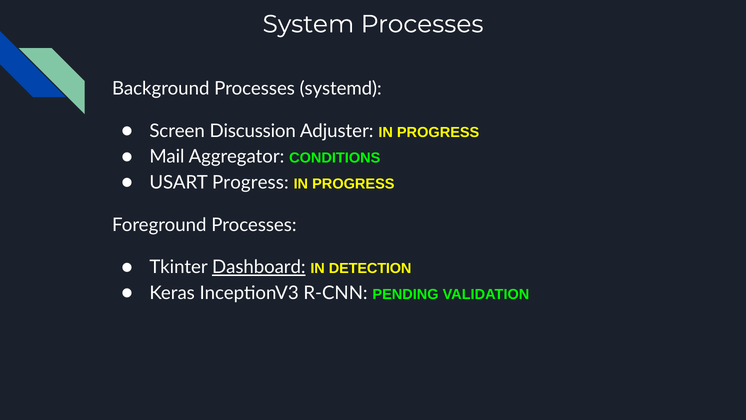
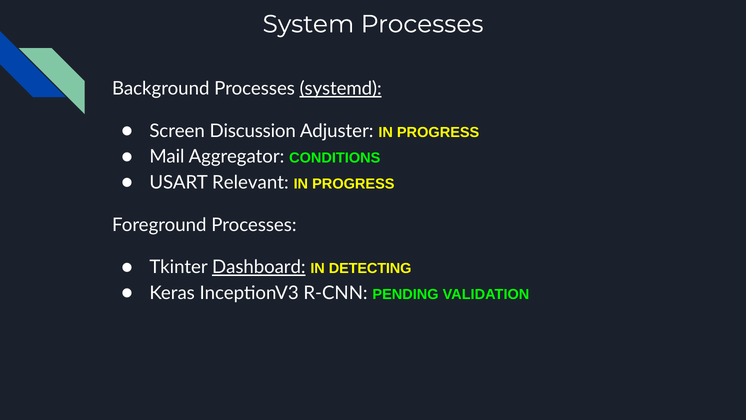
systemd underline: none -> present (341, 89)
USART Progress: Progress -> Relevant (250, 182)
DETECTION: DETECTION -> DETECTING (370, 268)
